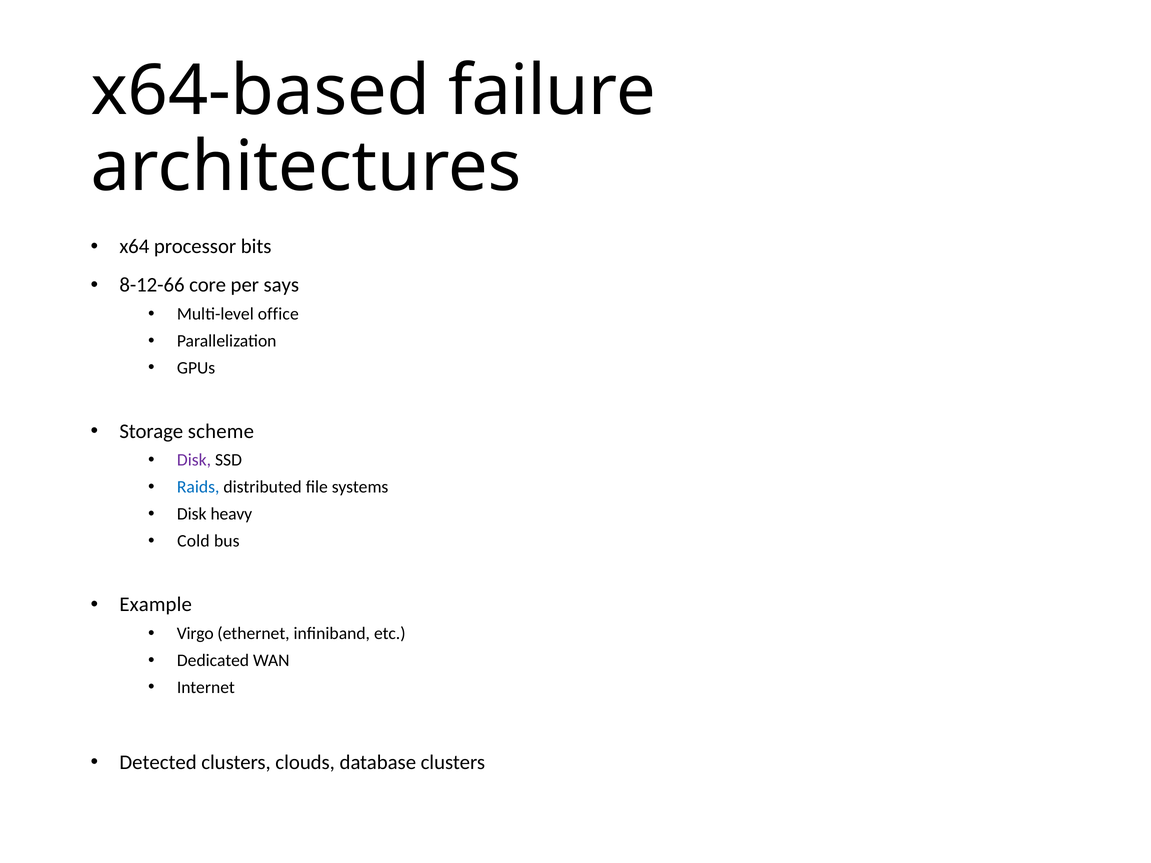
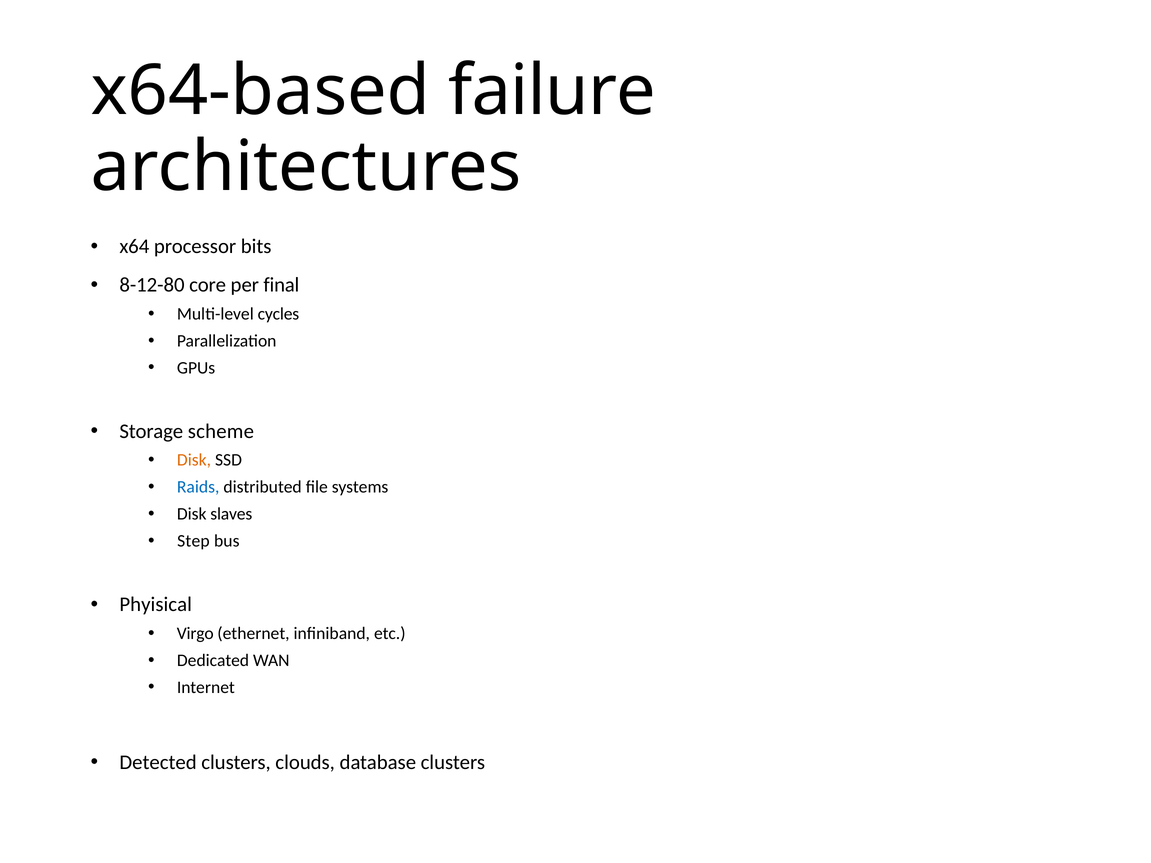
8-12-66: 8-12-66 -> 8-12-80 (152, 285)
says: says -> final (281, 285)
office: office -> cycles (278, 314)
Disk colour: purple -> orange (194, 460)
heavy: heavy -> slaves (231, 514)
Cold: Cold -> Step (193, 541)
Example: Example -> Phyisical (156, 605)
